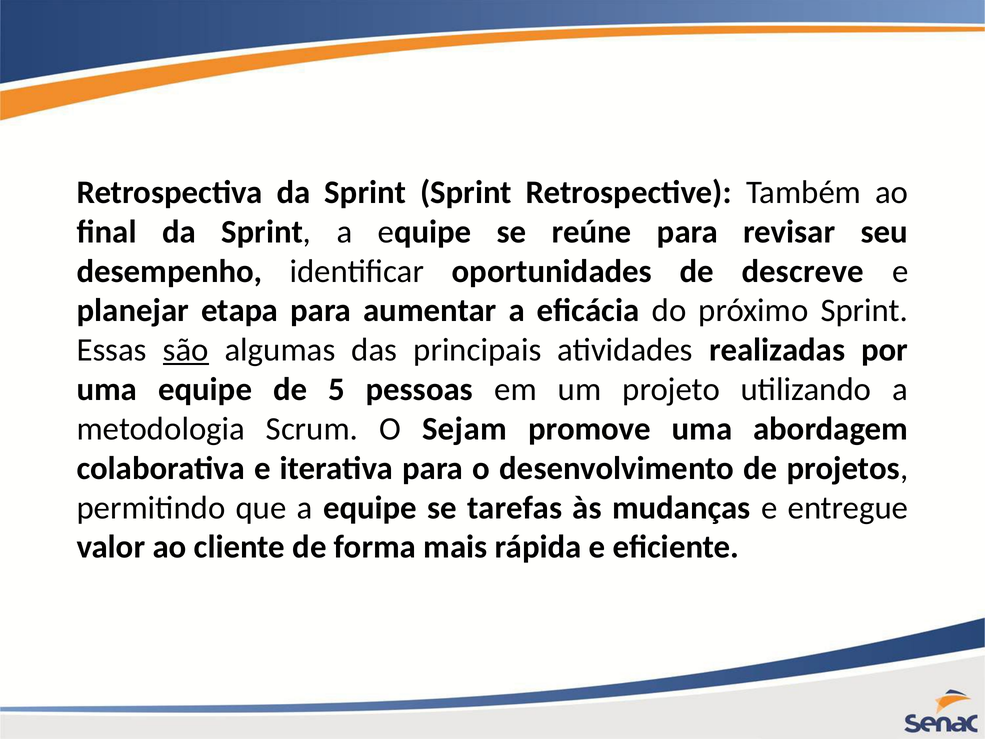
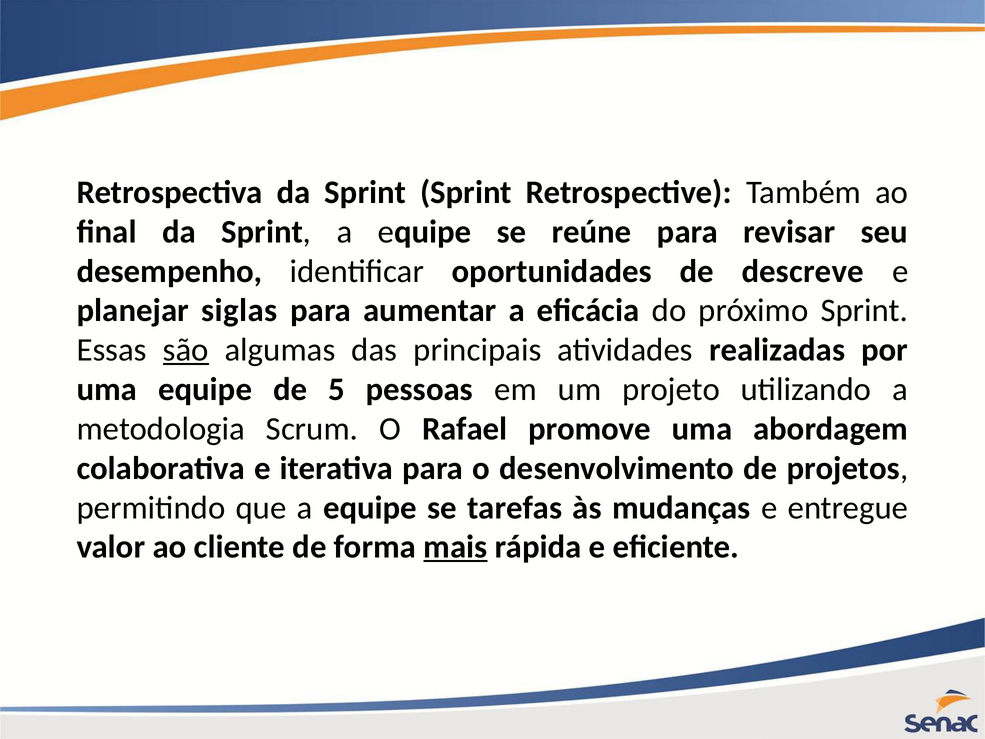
etapa: etapa -> siglas (239, 310)
Sejam: Sejam -> Rafael (465, 429)
mais underline: none -> present (456, 547)
